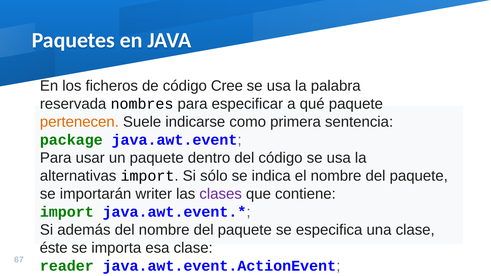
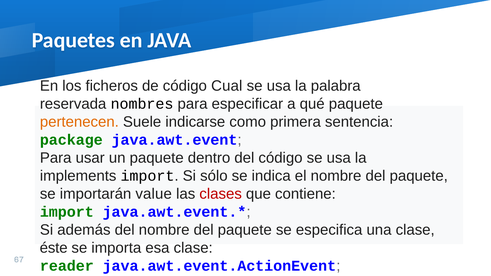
Cree: Cree -> Cual (227, 86)
alternativas: alternativas -> implements (78, 176)
writer: writer -> value (154, 194)
clases colour: purple -> red (221, 194)
